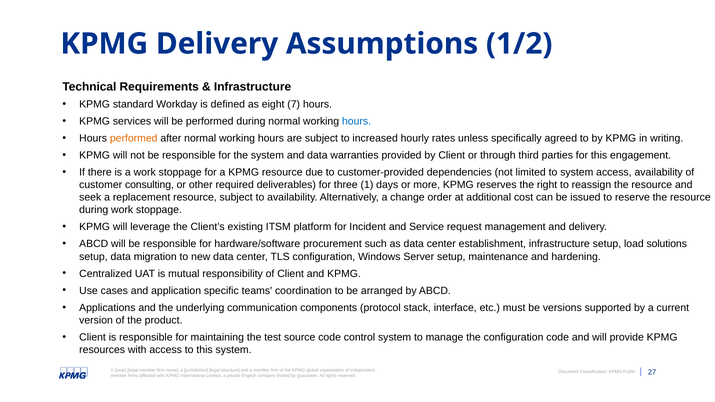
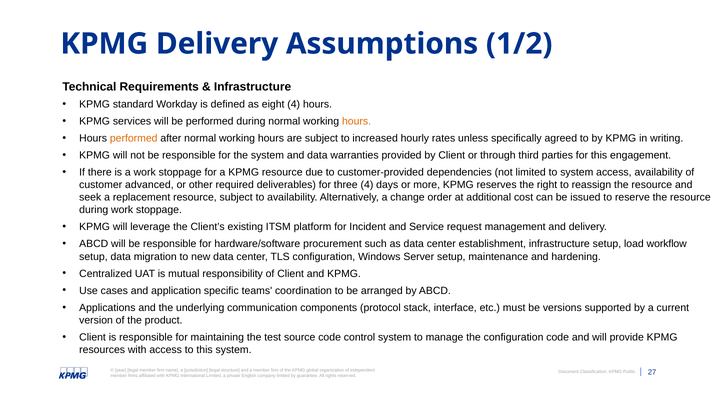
eight 7: 7 -> 4 (294, 104)
hours colour: blue -> orange (357, 121)
consulting: consulting -> advanced (149, 185)
three 1: 1 -> 4 (367, 185)
solutions: solutions -> workflow (667, 244)
